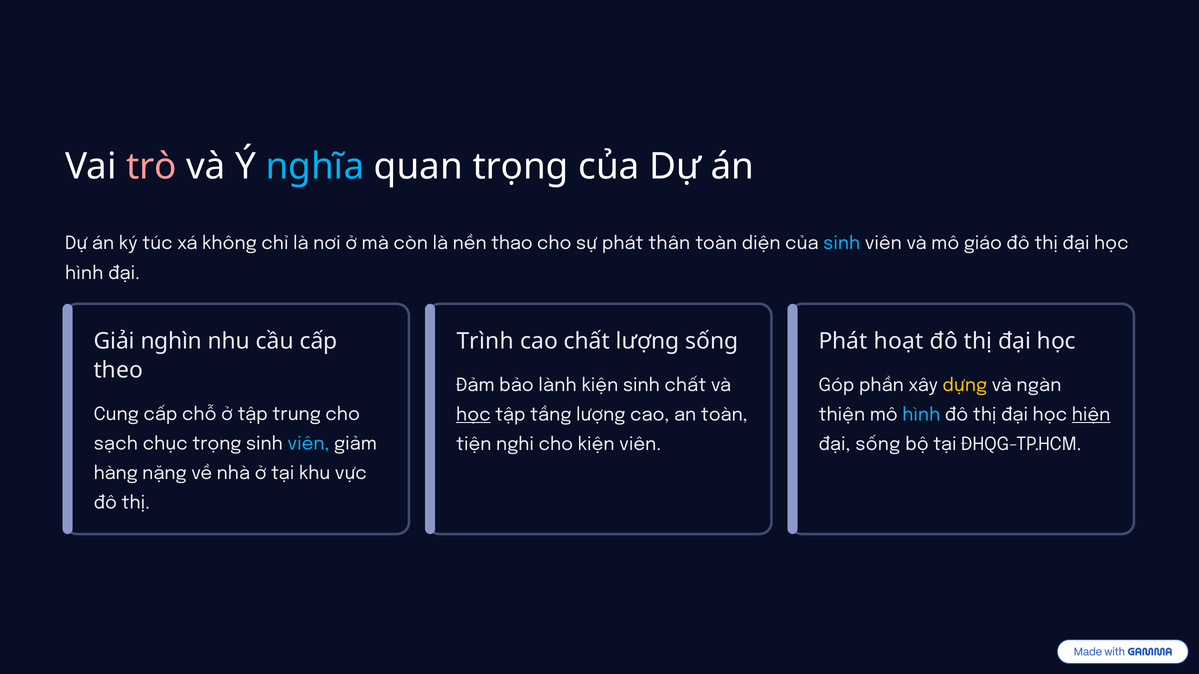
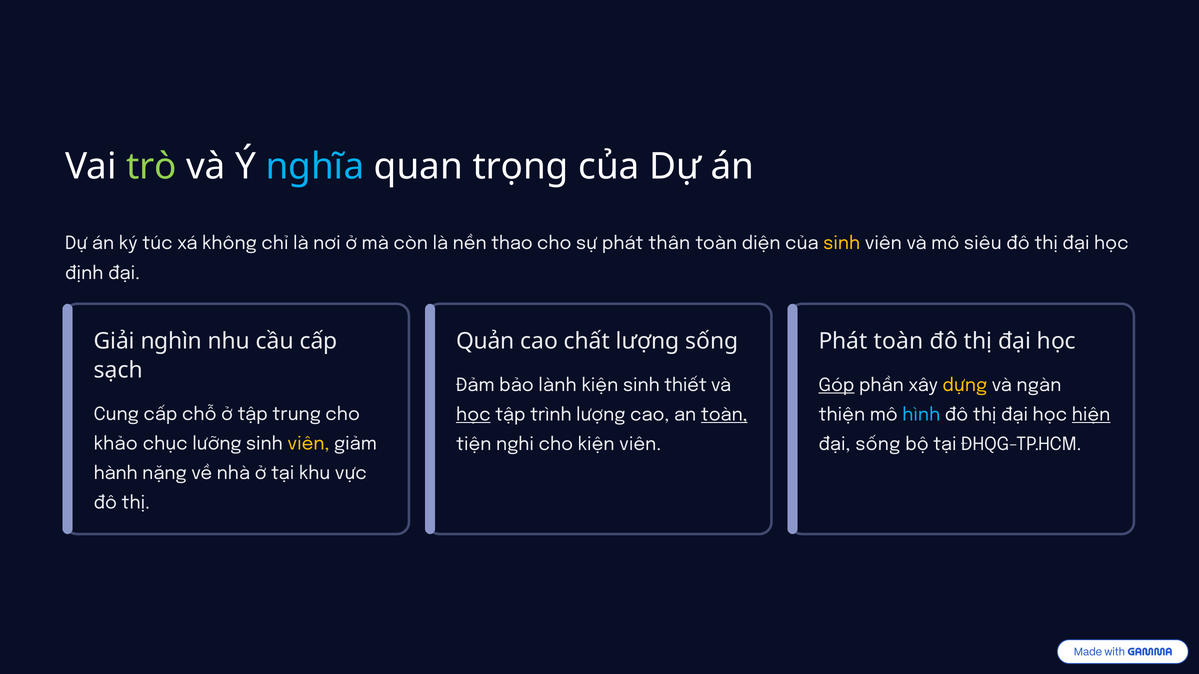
trò colour: pink -> light green (151, 167)
sinh colour: light blue -> yellow (842, 244)
giáo: giáo -> siêu (983, 244)
hình: hình -> định (84, 273)
Trình: Trình -> Quản (485, 342)
Phát hoạt: hoạt -> toàn (899, 342)
theo: theo -> sạch (118, 370)
sinh chất: chất -> thiết (685, 385)
Góp underline: none -> present (837, 385)
tầng: tầng -> trình (551, 415)
toàn underline: none -> present (724, 415)
sạch: sạch -> khảo (116, 444)
trọng: trọng -> lưỡng (217, 444)
viên colour: light blue -> yellow (308, 444)
hàng: hàng -> hành (116, 474)
